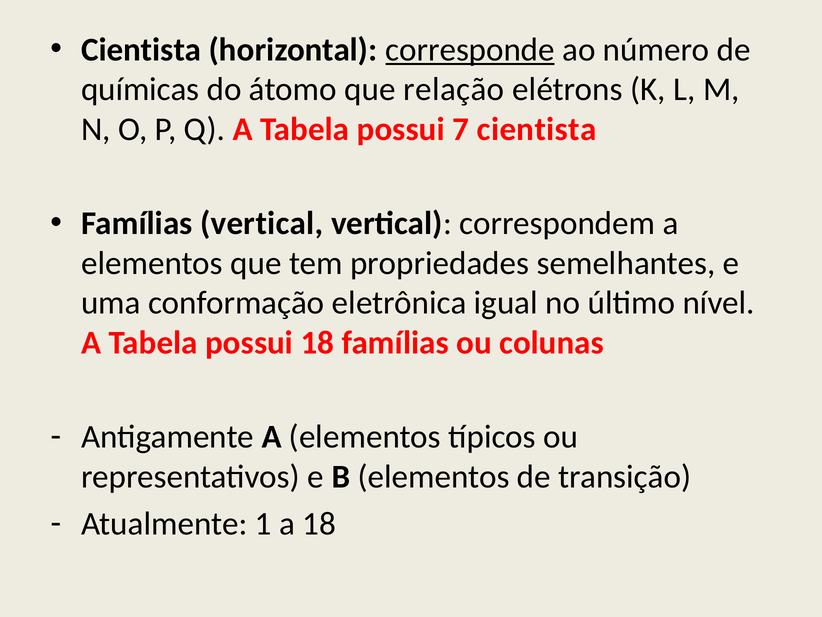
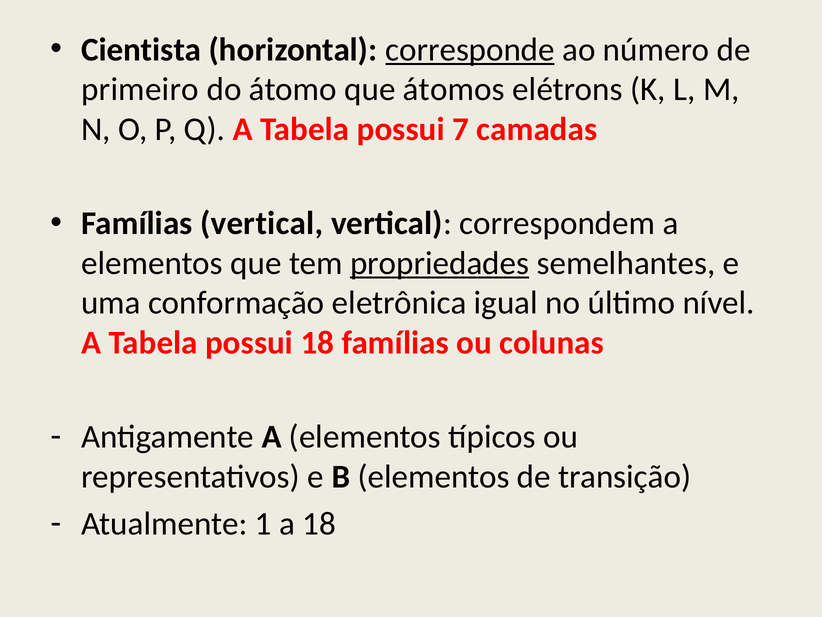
químicas: químicas -> primeiro (140, 89)
relação: relação -> átomos (454, 89)
7 cientista: cientista -> camadas (537, 129)
propriedades underline: none -> present (440, 263)
